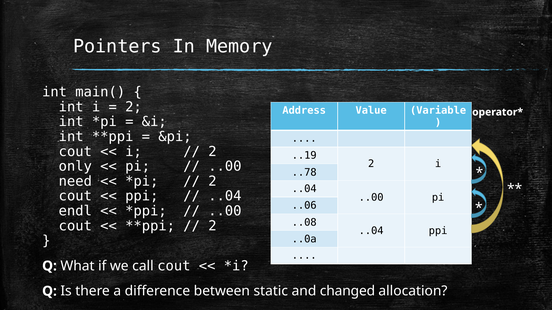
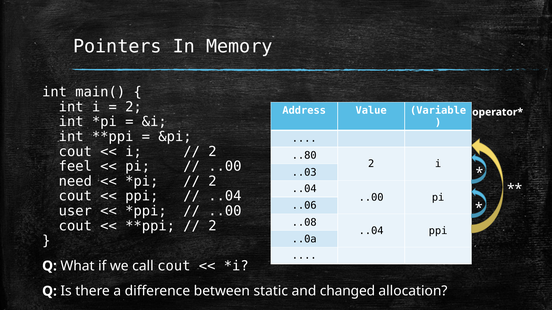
..19: ..19 -> ..80 (304, 156)
only: only -> feel (75, 167)
..78: ..78 -> ..03 (304, 173)
endl: endl -> user (75, 211)
